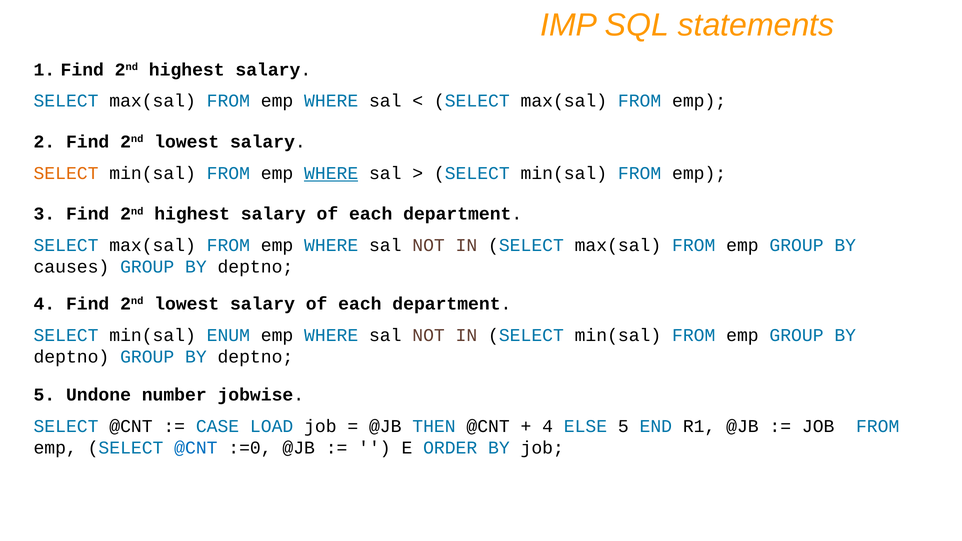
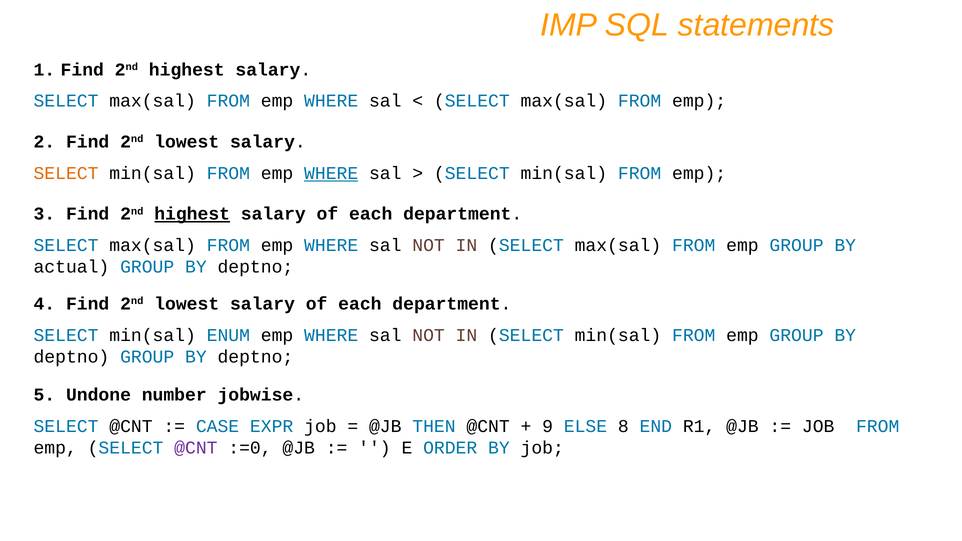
highest underline: none -> present (192, 214)
causes: causes -> actual (71, 267)
LOAD: LOAD -> EXPR (272, 426)
4: 4 -> 9 (548, 426)
ELSE 5: 5 -> 8 (623, 426)
@CNT colour: blue -> purple (196, 448)
